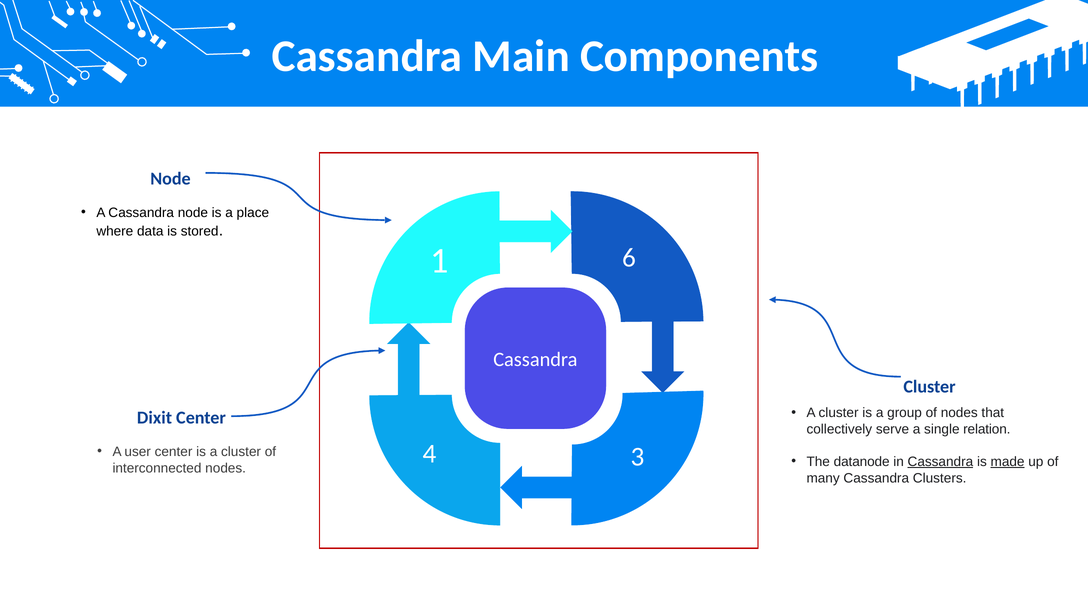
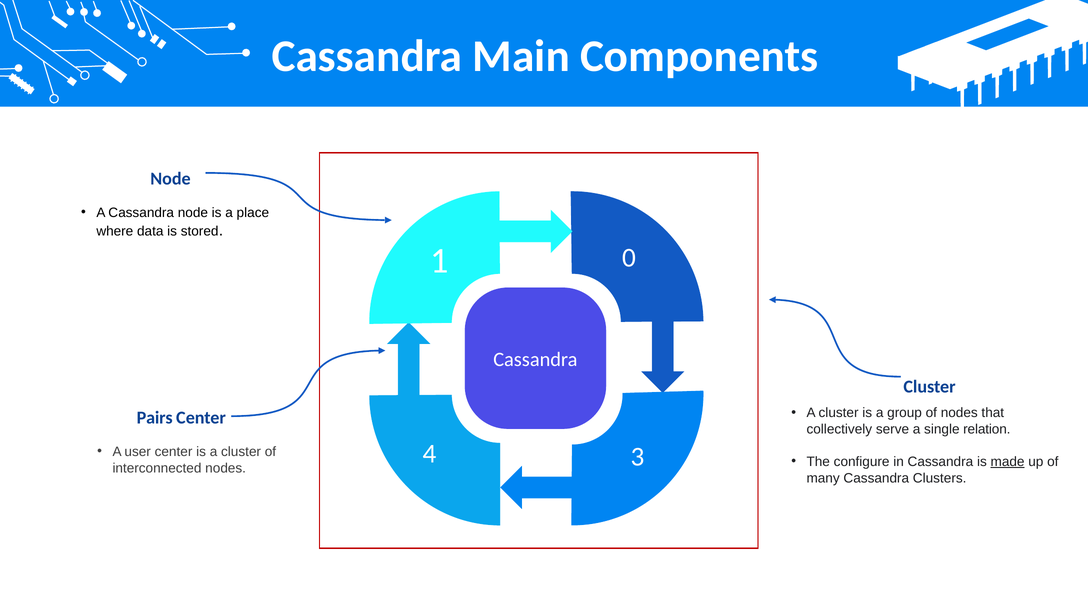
6: 6 -> 0 (629, 258)
Dixit: Dixit -> Pairs (155, 418)
datanode: datanode -> configure (862, 462)
Cassandra underline: present -> none (940, 462)
